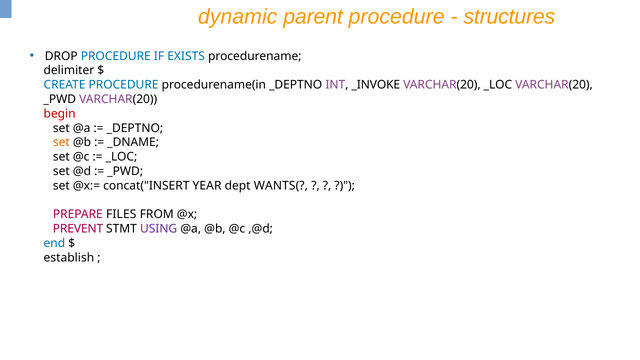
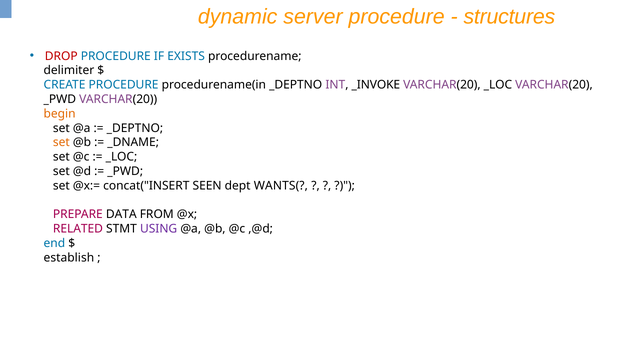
parent: parent -> server (313, 17)
DROP colour: black -> red (61, 56)
begin colour: red -> orange (60, 114)
YEAR: YEAR -> SEEN (207, 186)
FILES: FILES -> DATA (121, 214)
PREVENT: PREVENT -> RELATED (78, 229)
